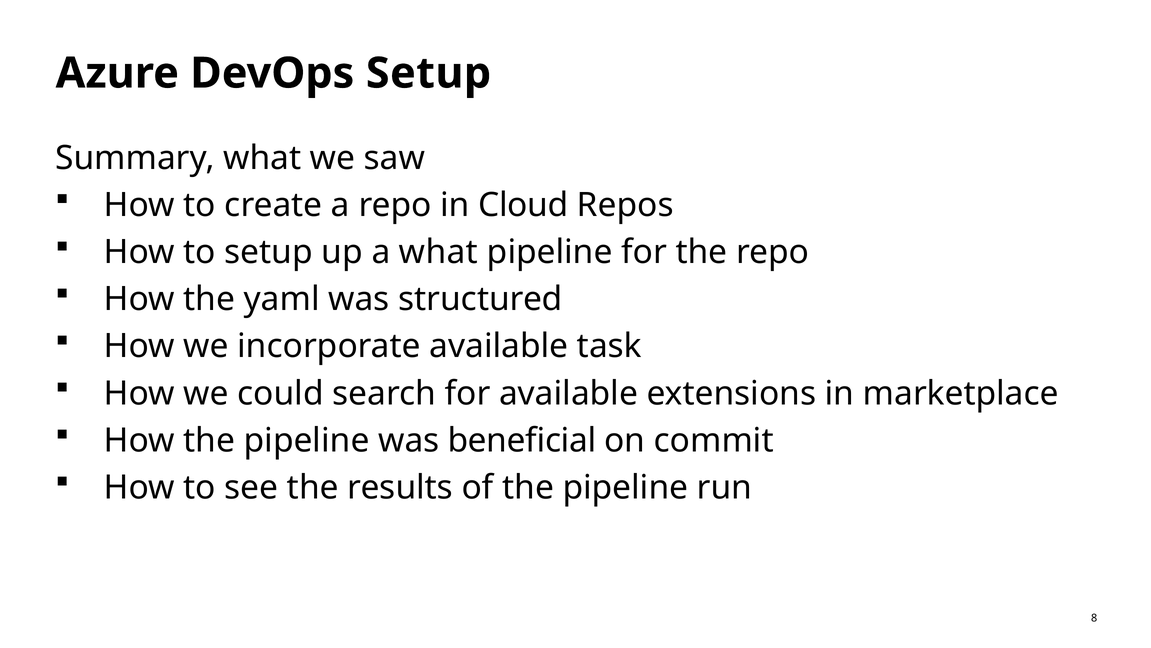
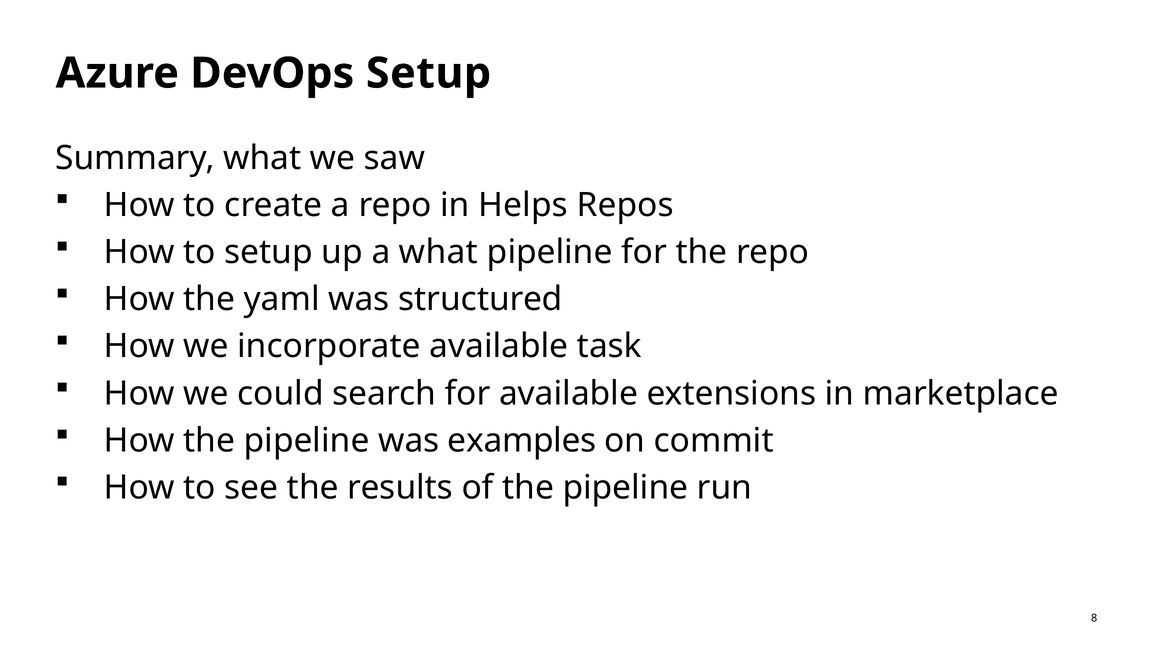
Cloud: Cloud -> Helps (523, 205)
beneficial: beneficial -> examples (522, 440)
